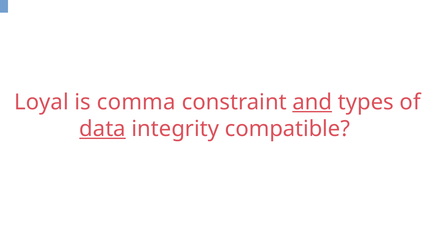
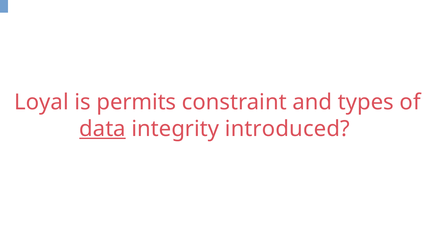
comma: comma -> permits (136, 102)
and underline: present -> none (312, 102)
compatible: compatible -> introduced (287, 129)
